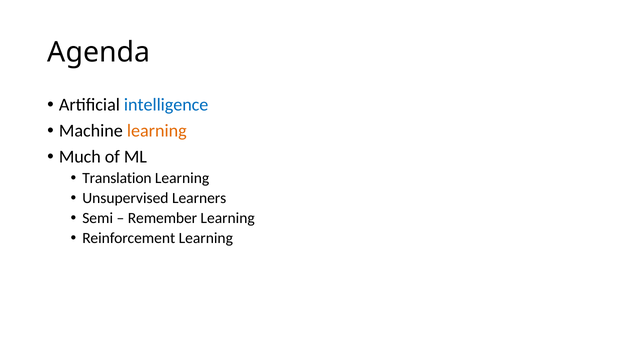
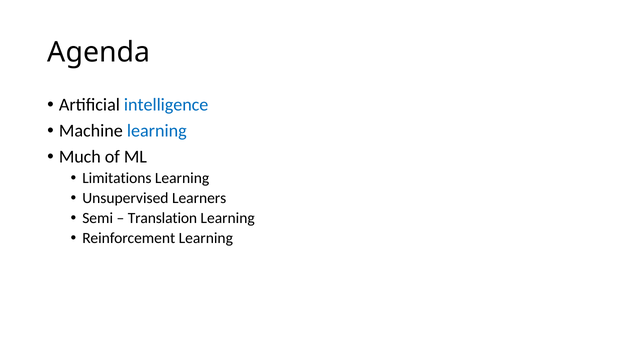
learning colour: orange -> blue (157, 131)
Translation: Translation -> Limitations (117, 178)
Remember: Remember -> Translation (162, 218)
